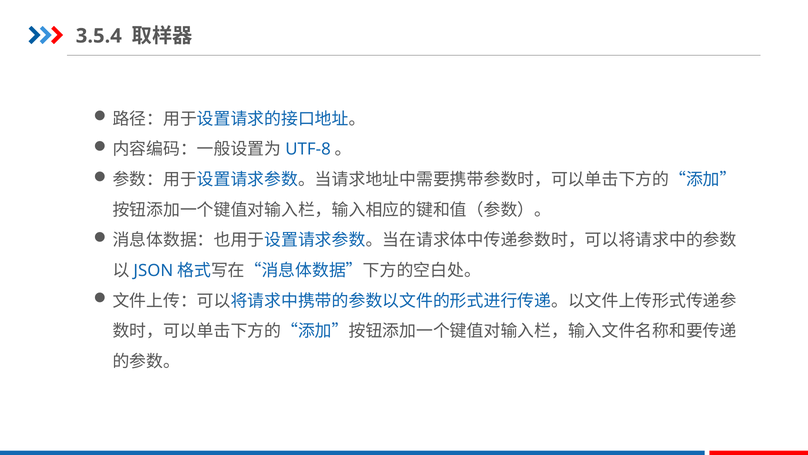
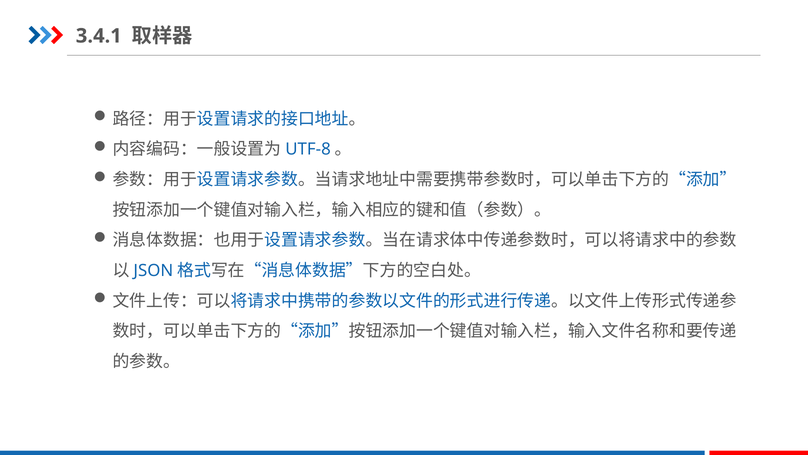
3.5.4: 3.5.4 -> 3.4.1 (99, 36)
